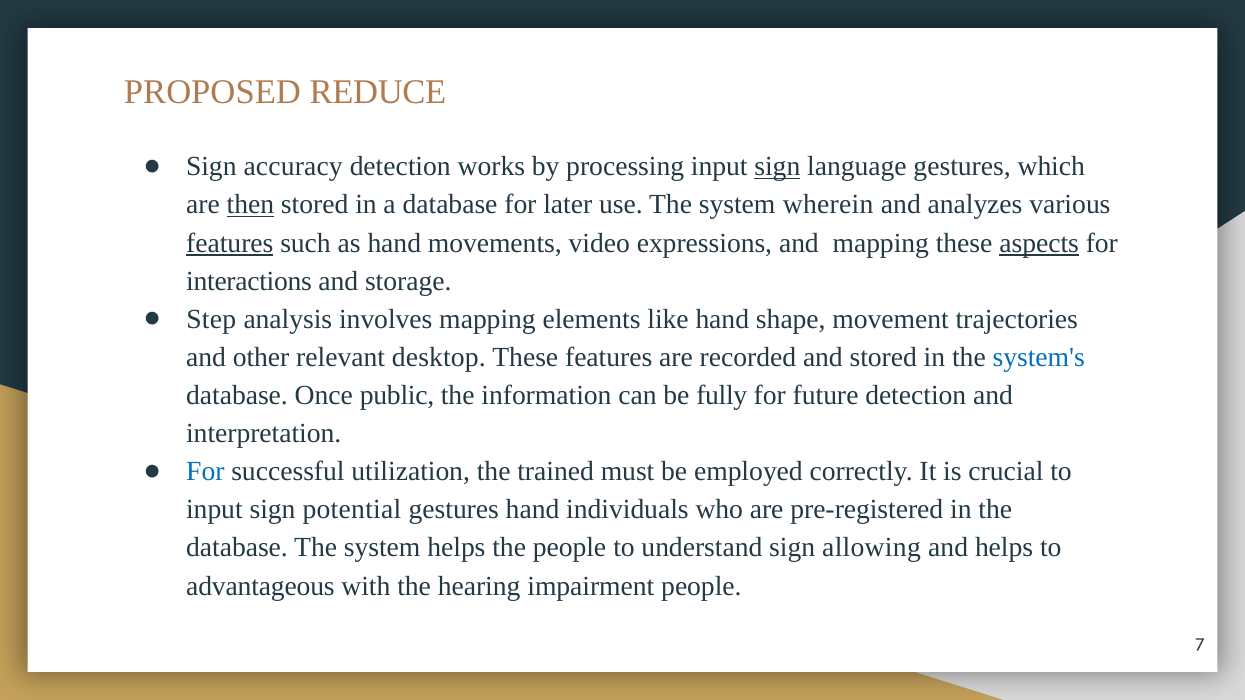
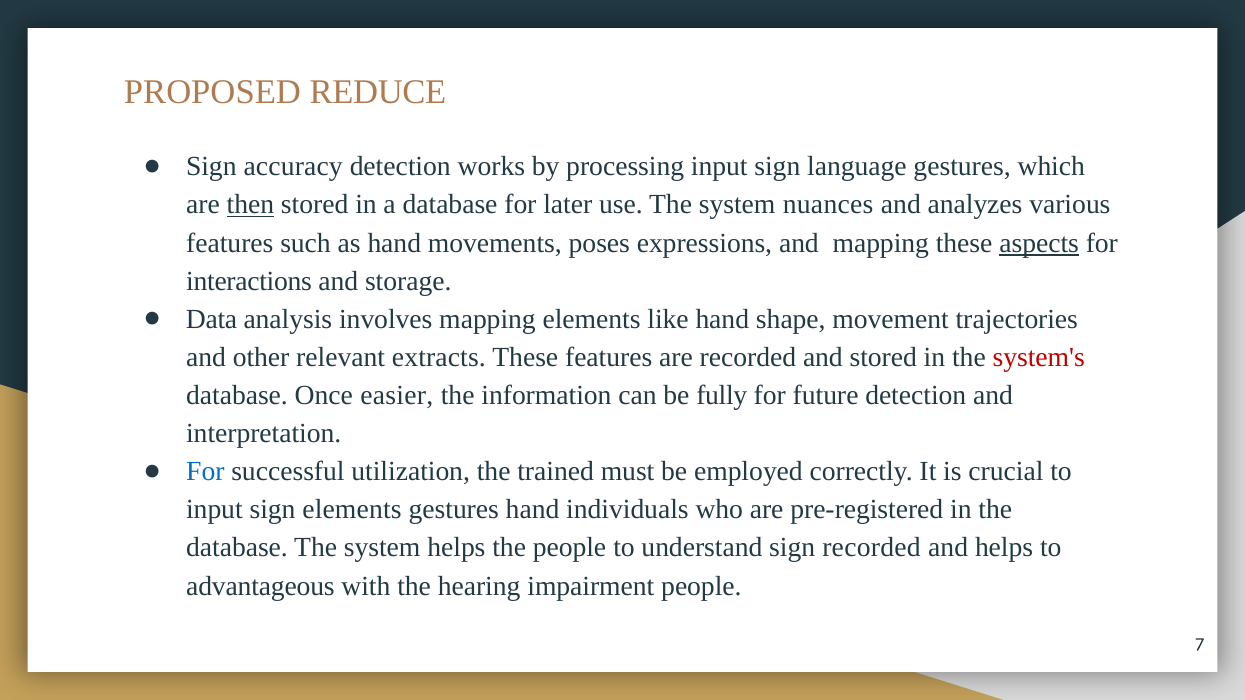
sign underline: present -> none (777, 167)
wherein: wherein -> nuances (828, 205)
features underline: present -> none (230, 243)
video: video -> poses (599, 243)
Step: Step -> Data (212, 319)
desktop: desktop -> extracts (439, 357)
system's colour: blue -> red (1039, 357)
public: public -> easier (397, 396)
sign potential: potential -> elements (352, 510)
sign allowing: allowing -> recorded (872, 548)
